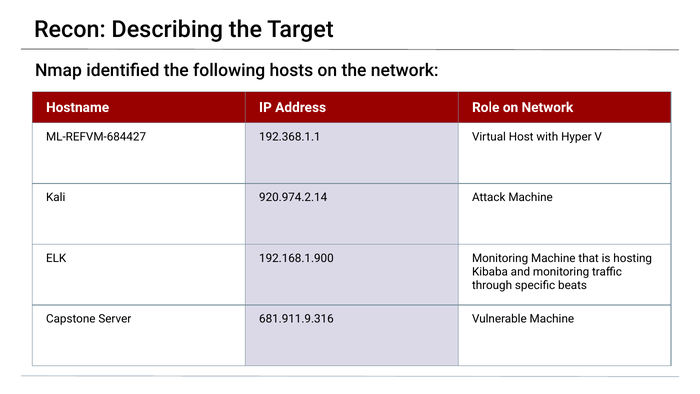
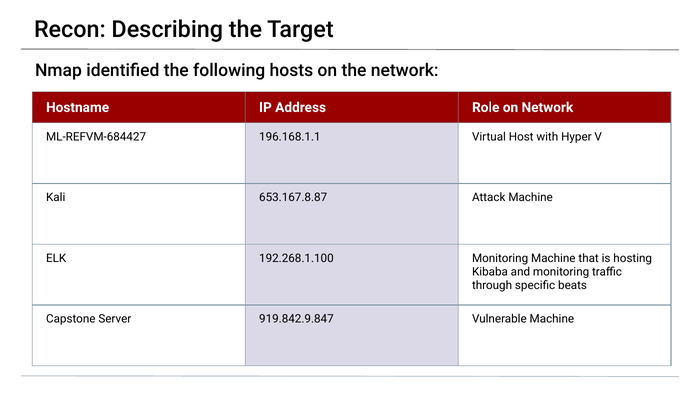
192.368.1.1: 192.368.1.1 -> 196.168.1.1 (290, 137)
920.974.2.14: 920.974.2.14 -> 653.167.8.87 (293, 197)
192.168.1.900: 192.168.1.900 -> 192.268.1.100 (296, 258)
681.911.9.316: 681.911.9.316 -> 919.842.9.847 (296, 319)
